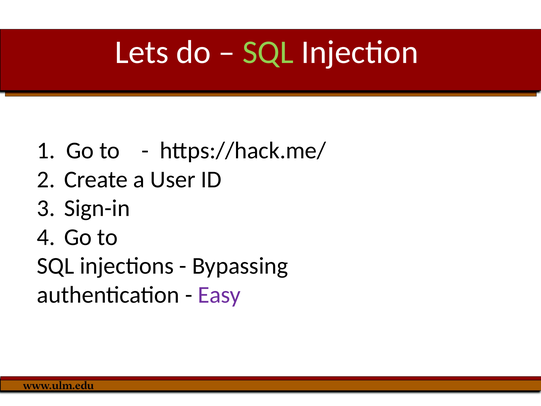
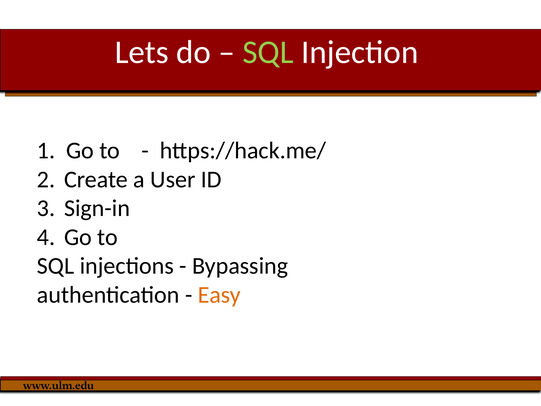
Easy colour: purple -> orange (219, 295)
